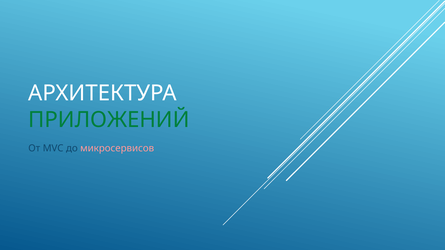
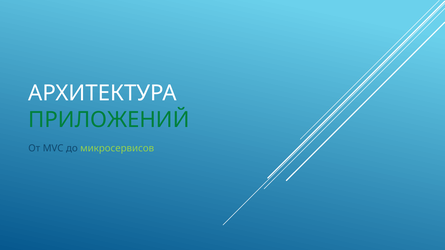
микросервисов colour: pink -> light green (117, 148)
